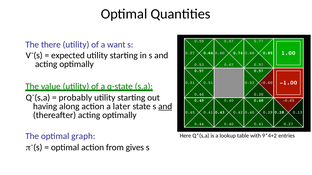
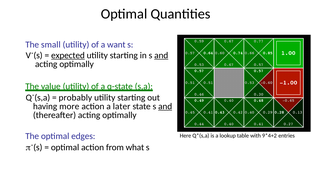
there: there -> small (51, 45)
expected underline: none -> present (68, 56)
and underline: none -> present (161, 56)
along: along -> more (69, 107)
graph: graph -> edges (83, 137)
gives: gives -> what (135, 148)
